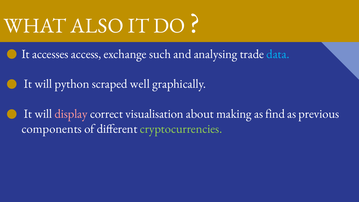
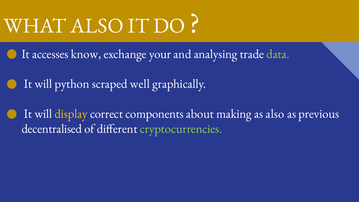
access: access -> know (86, 54)
such: such -> your (160, 54)
data colour: light blue -> light green (278, 54)
display colour: pink -> yellow (71, 114)
visualisation: visualisation -> components (154, 114)
as find: find -> also (275, 114)
components: components -> decentralised (52, 129)
